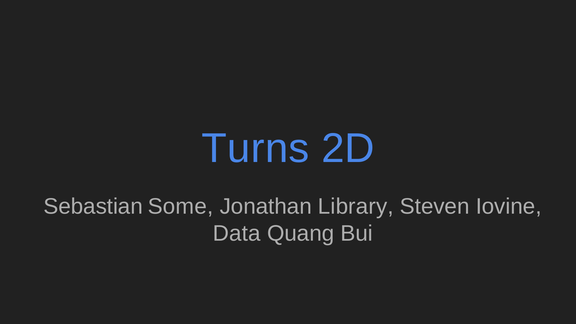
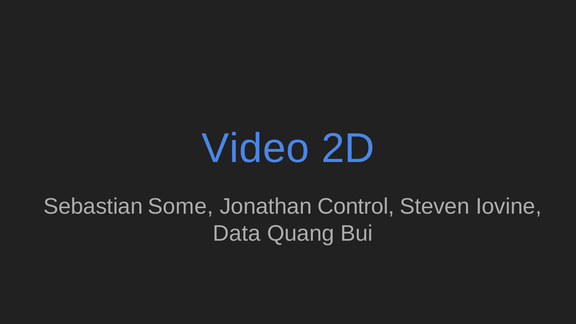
Turns: Turns -> Video (255, 148)
Library: Library -> Control (356, 207)
